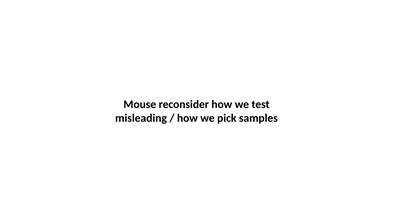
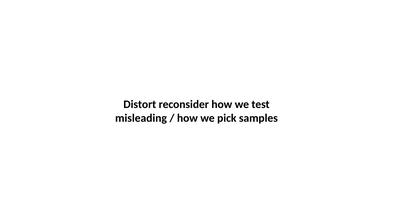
Mouse: Mouse -> Distort (140, 104)
